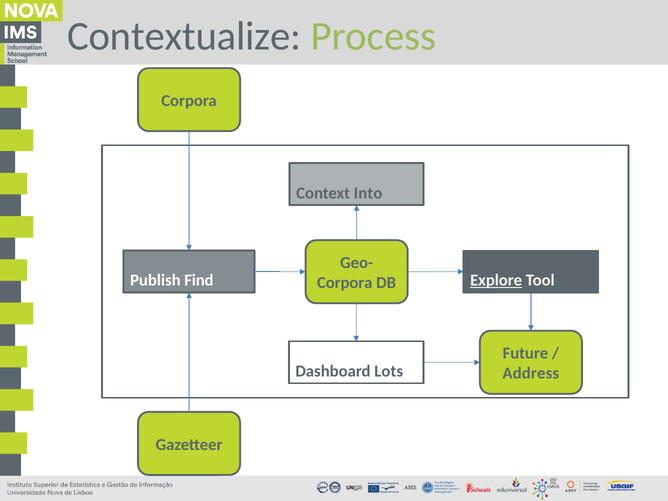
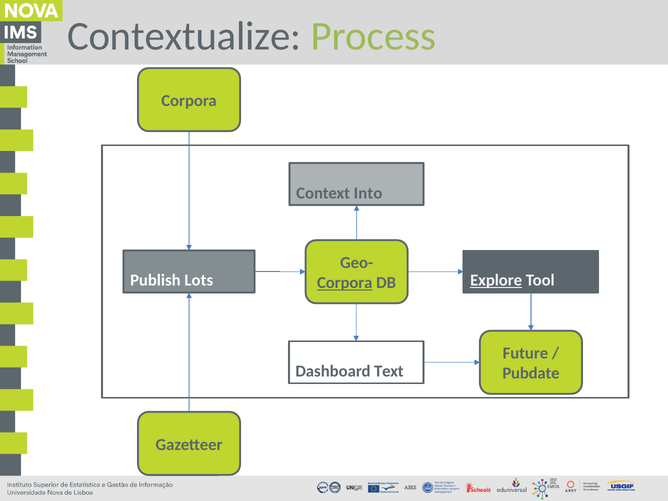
Find: Find -> Lots (199, 280)
Corpora underline: none -> present (345, 283)
Lots: Lots -> Text (389, 371)
Address: Address -> Pubdate (531, 373)
